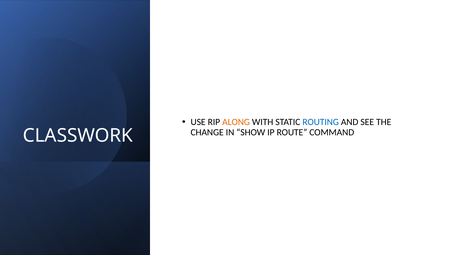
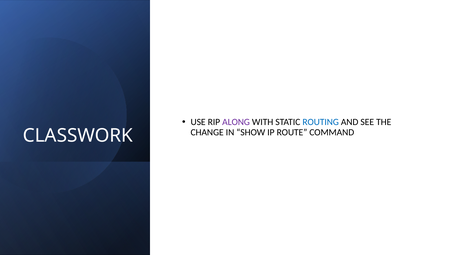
ALONG colour: orange -> purple (236, 122)
